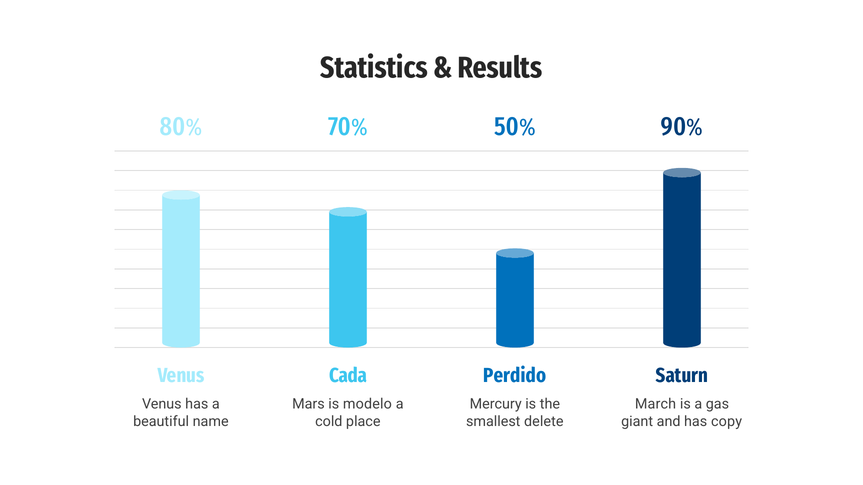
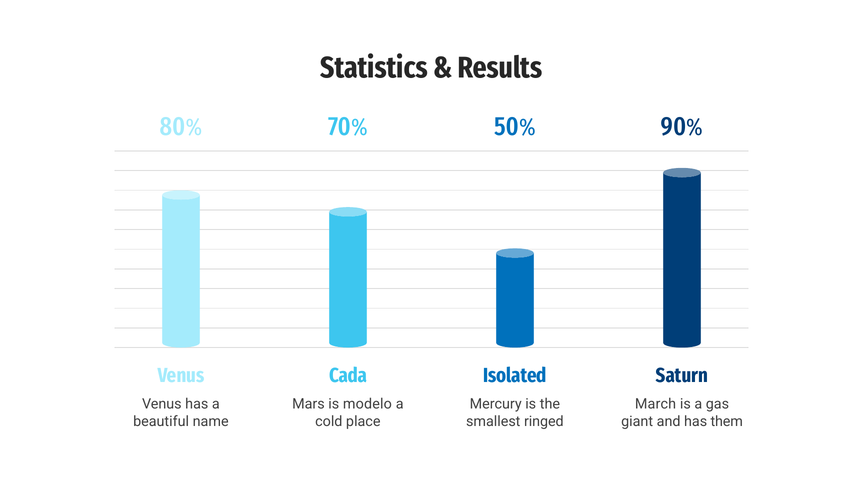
Perdido: Perdido -> Isolated (515, 376)
delete: delete -> ringed (544, 422)
copy: copy -> them (727, 422)
